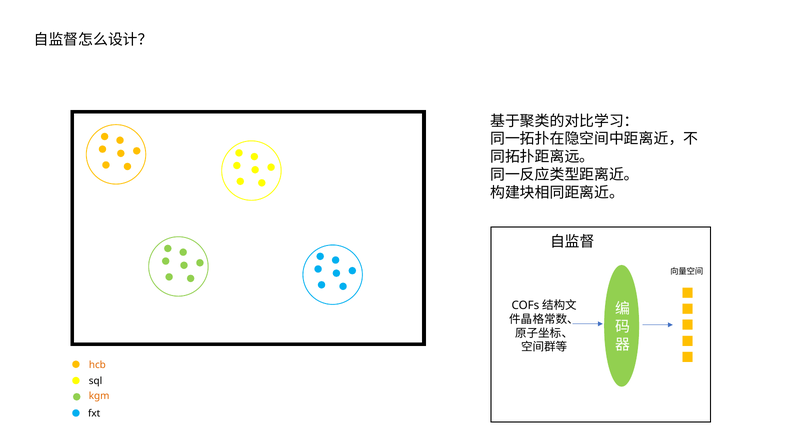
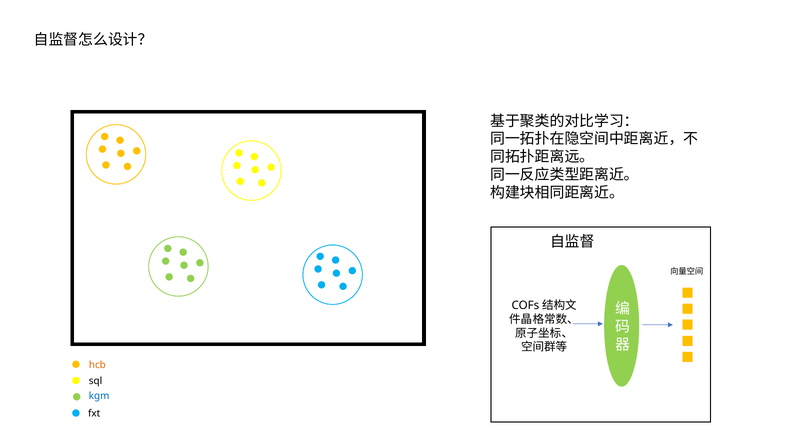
kgm colour: orange -> blue (99, 396)
